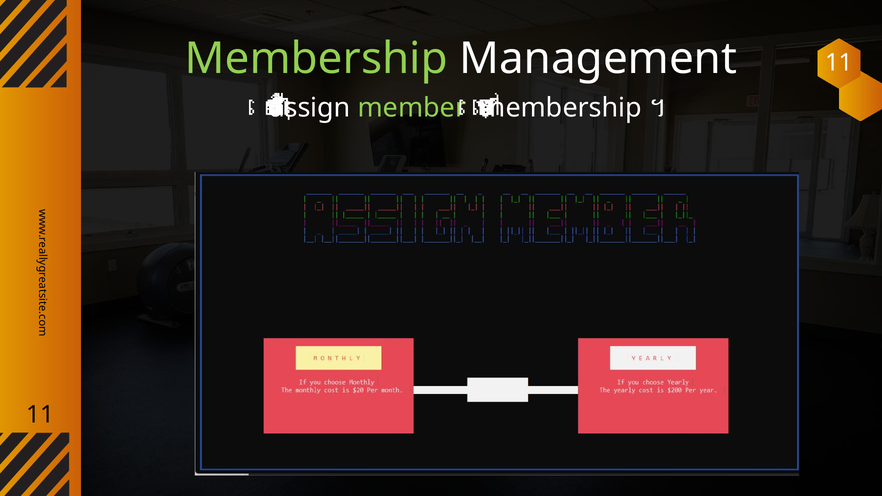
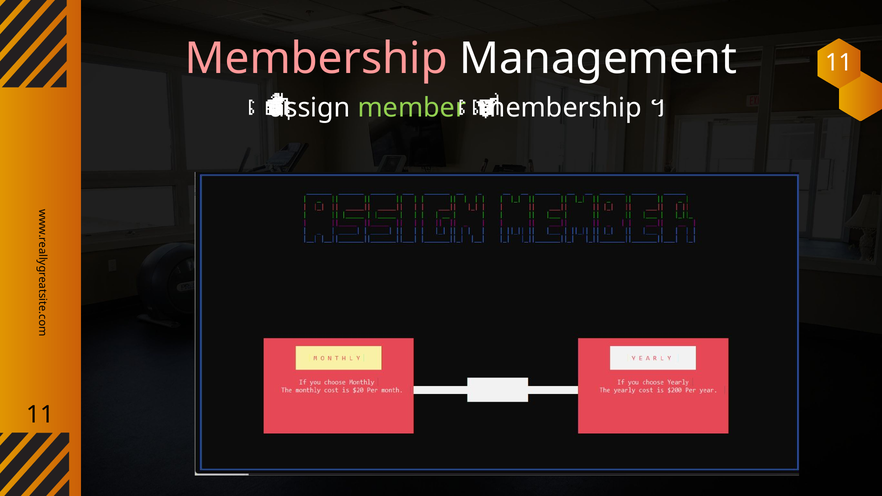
Membership colour: light green -> pink (316, 59)
